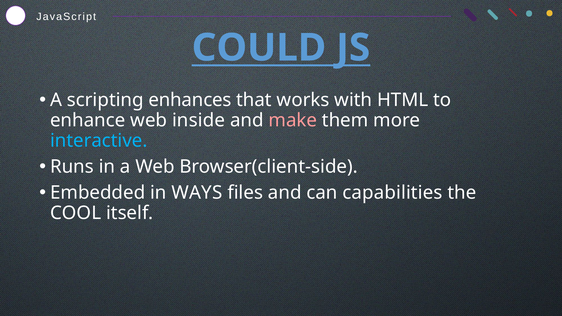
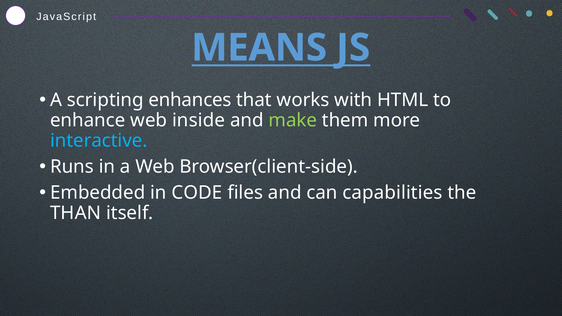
COULD: COULD -> MEANS (259, 48)
make colour: pink -> light green (293, 120)
WAYS: WAYS -> CODE (197, 193)
COOL: COOL -> THAN (76, 213)
